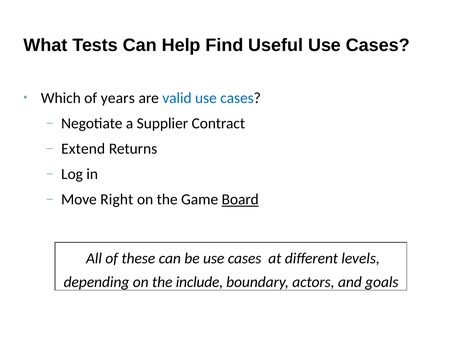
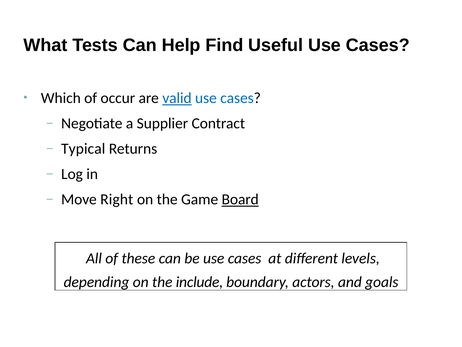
years: years -> occur (118, 98)
valid underline: none -> present (177, 98)
Extend: Extend -> Typical (83, 149)
